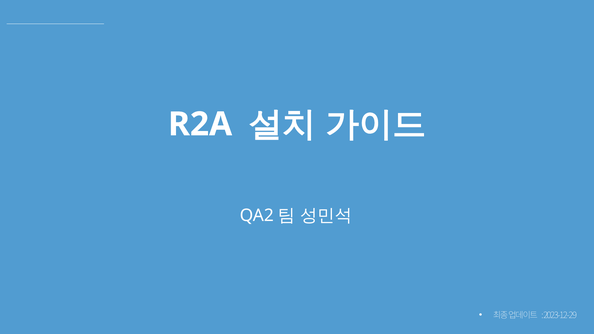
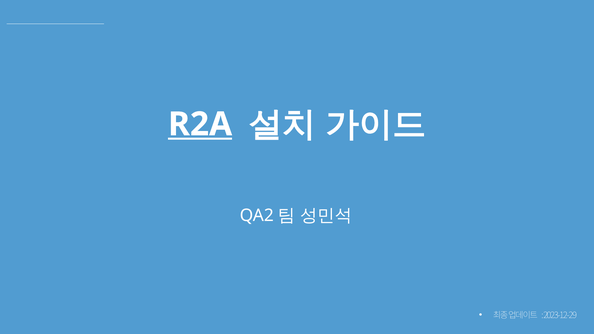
R2A underline: none -> present (200, 124)
